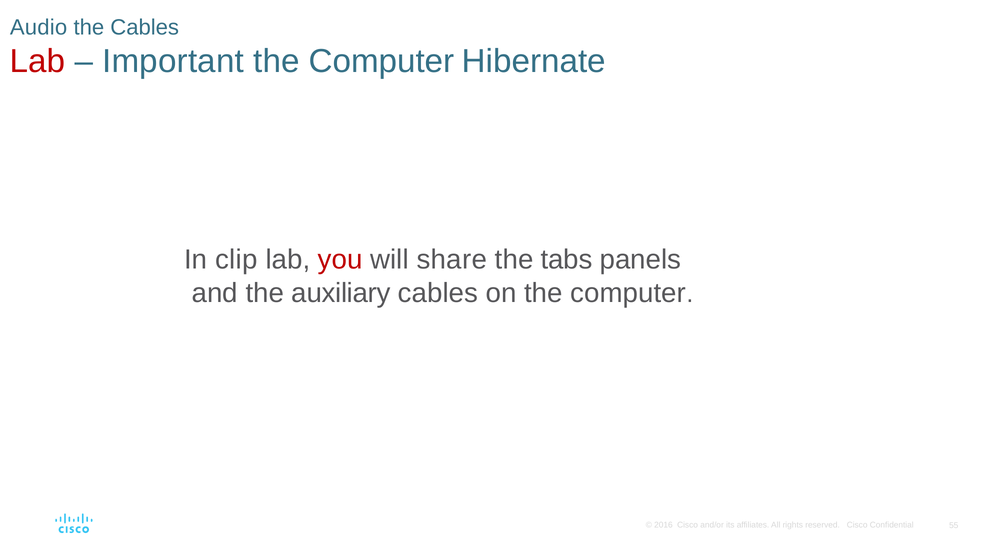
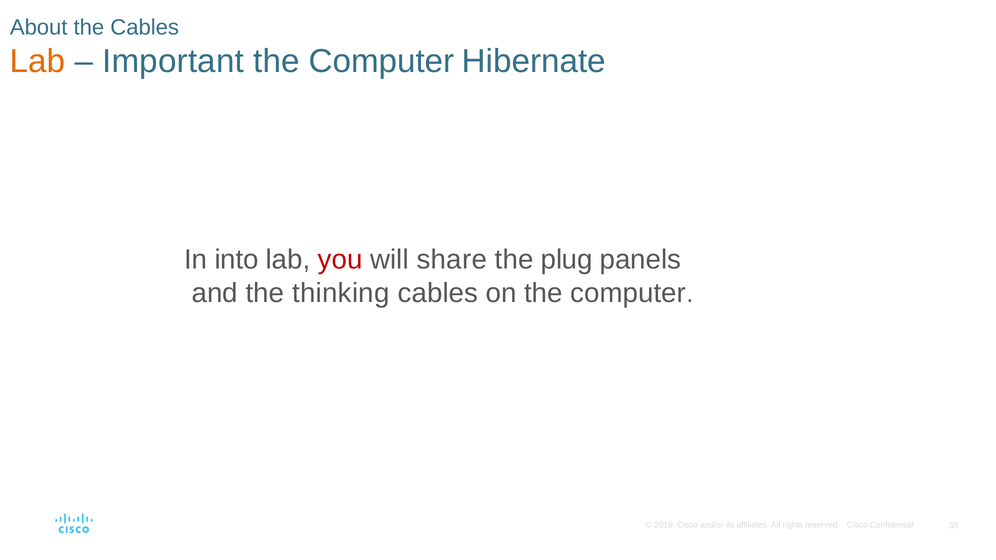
Audio: Audio -> About (39, 27)
Lab colour: red -> orange (38, 61)
clip: clip -> into (237, 260)
tabs: tabs -> plug (567, 260)
auxiliary: auxiliary -> thinking (341, 293)
